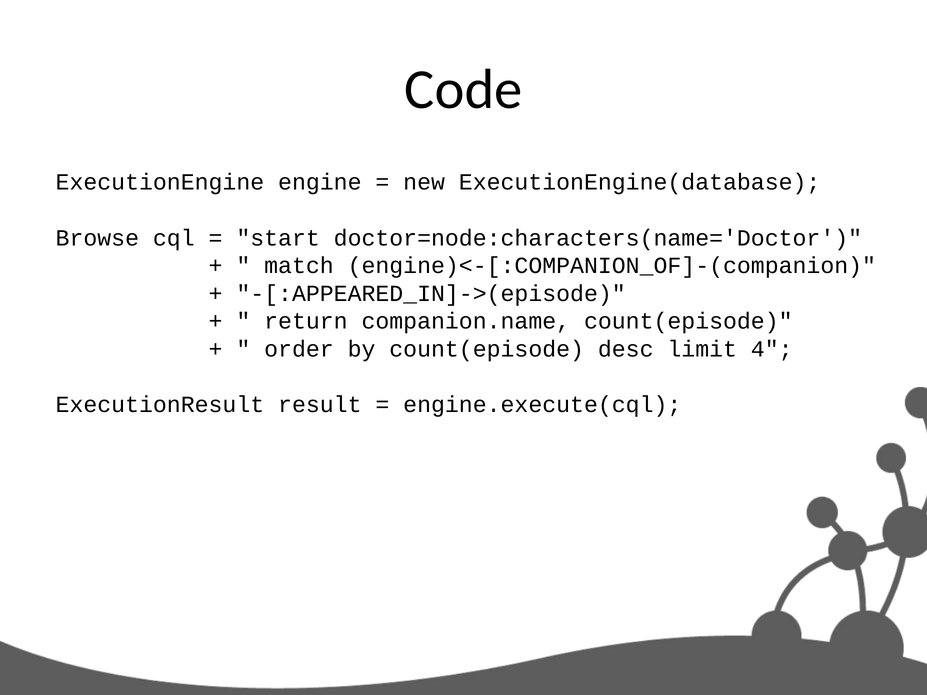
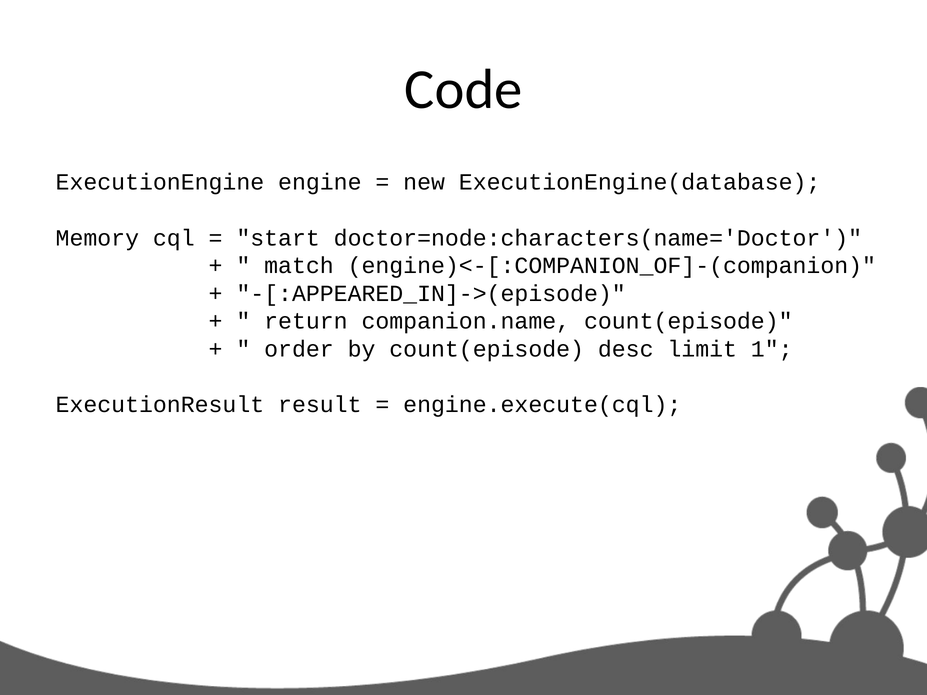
Browse: Browse -> Memory (97, 238)
4: 4 -> 1 (772, 349)
